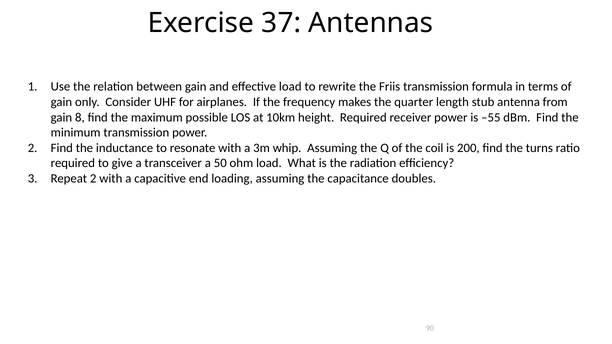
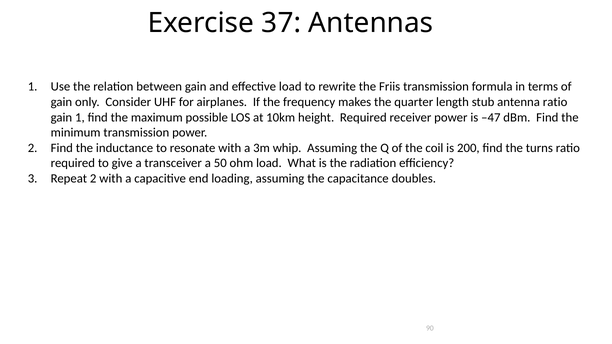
antenna from: from -> ratio (555, 102)
gain 8: 8 -> 1 (80, 117)
–55: –55 -> –47 (491, 117)
